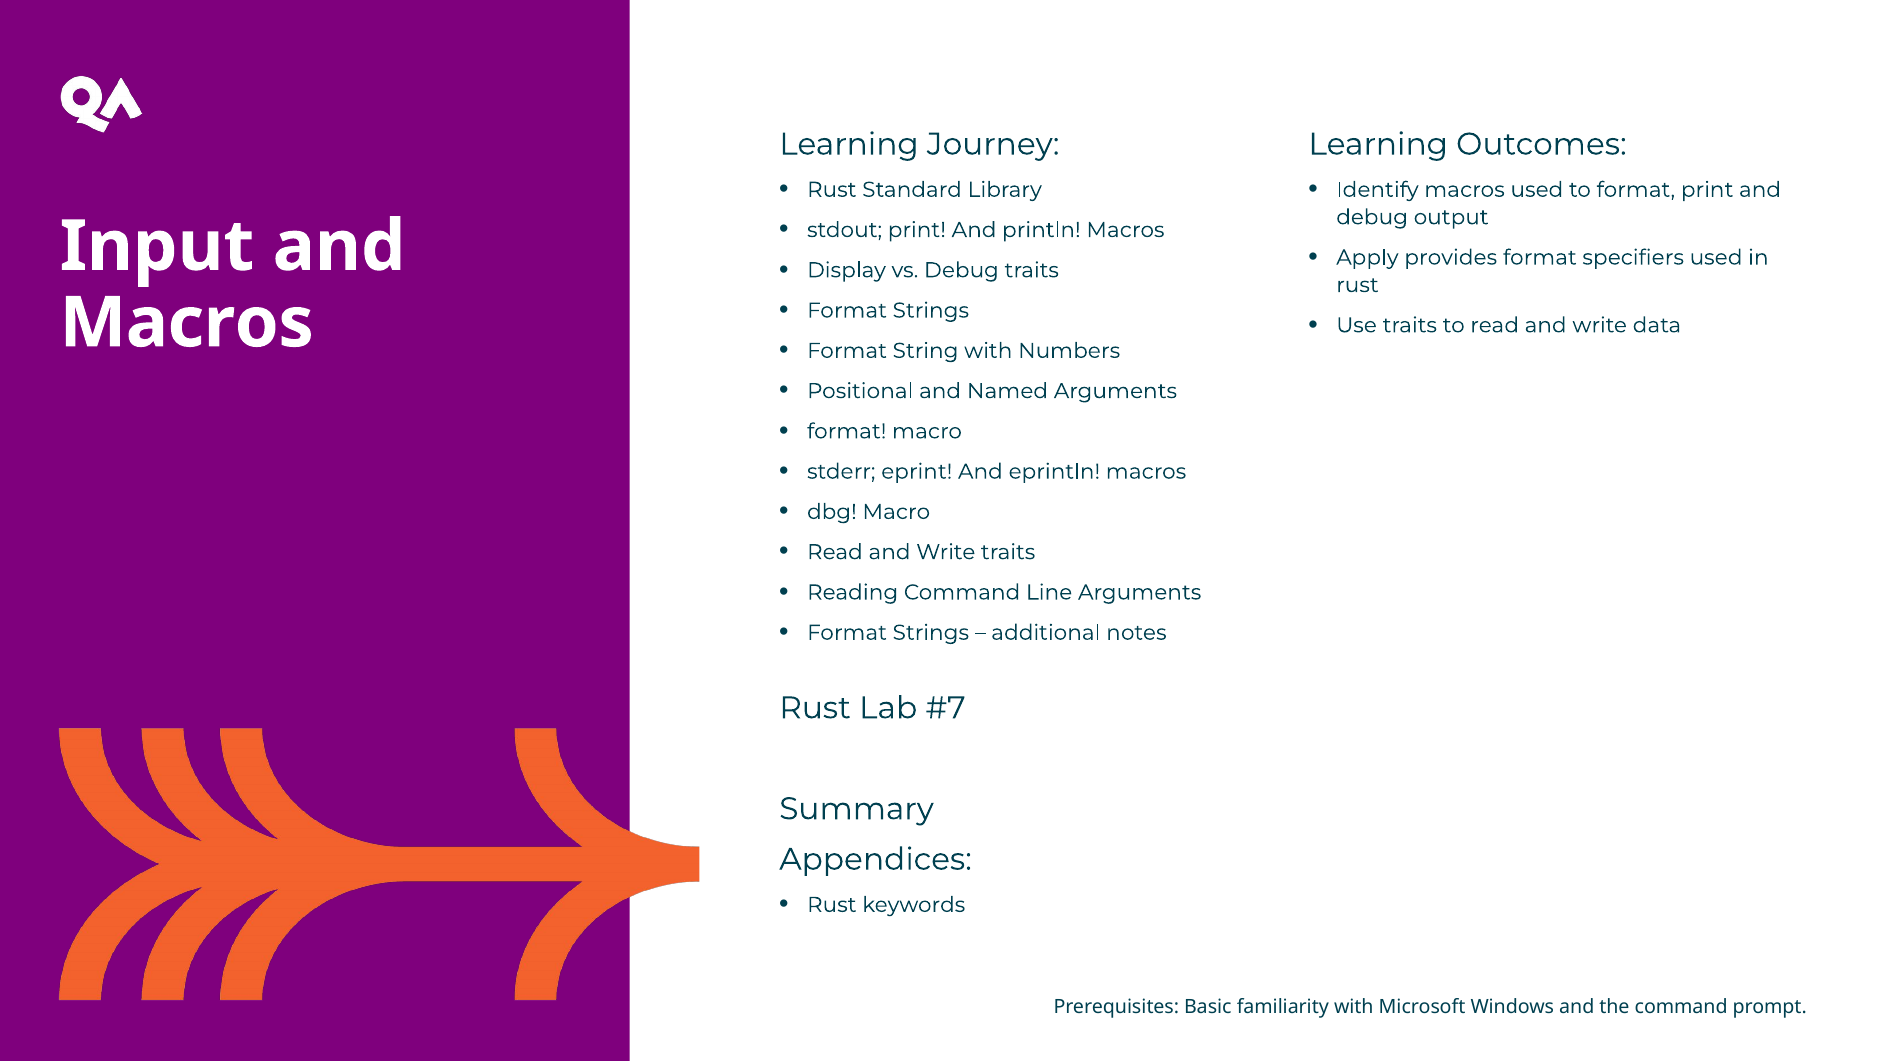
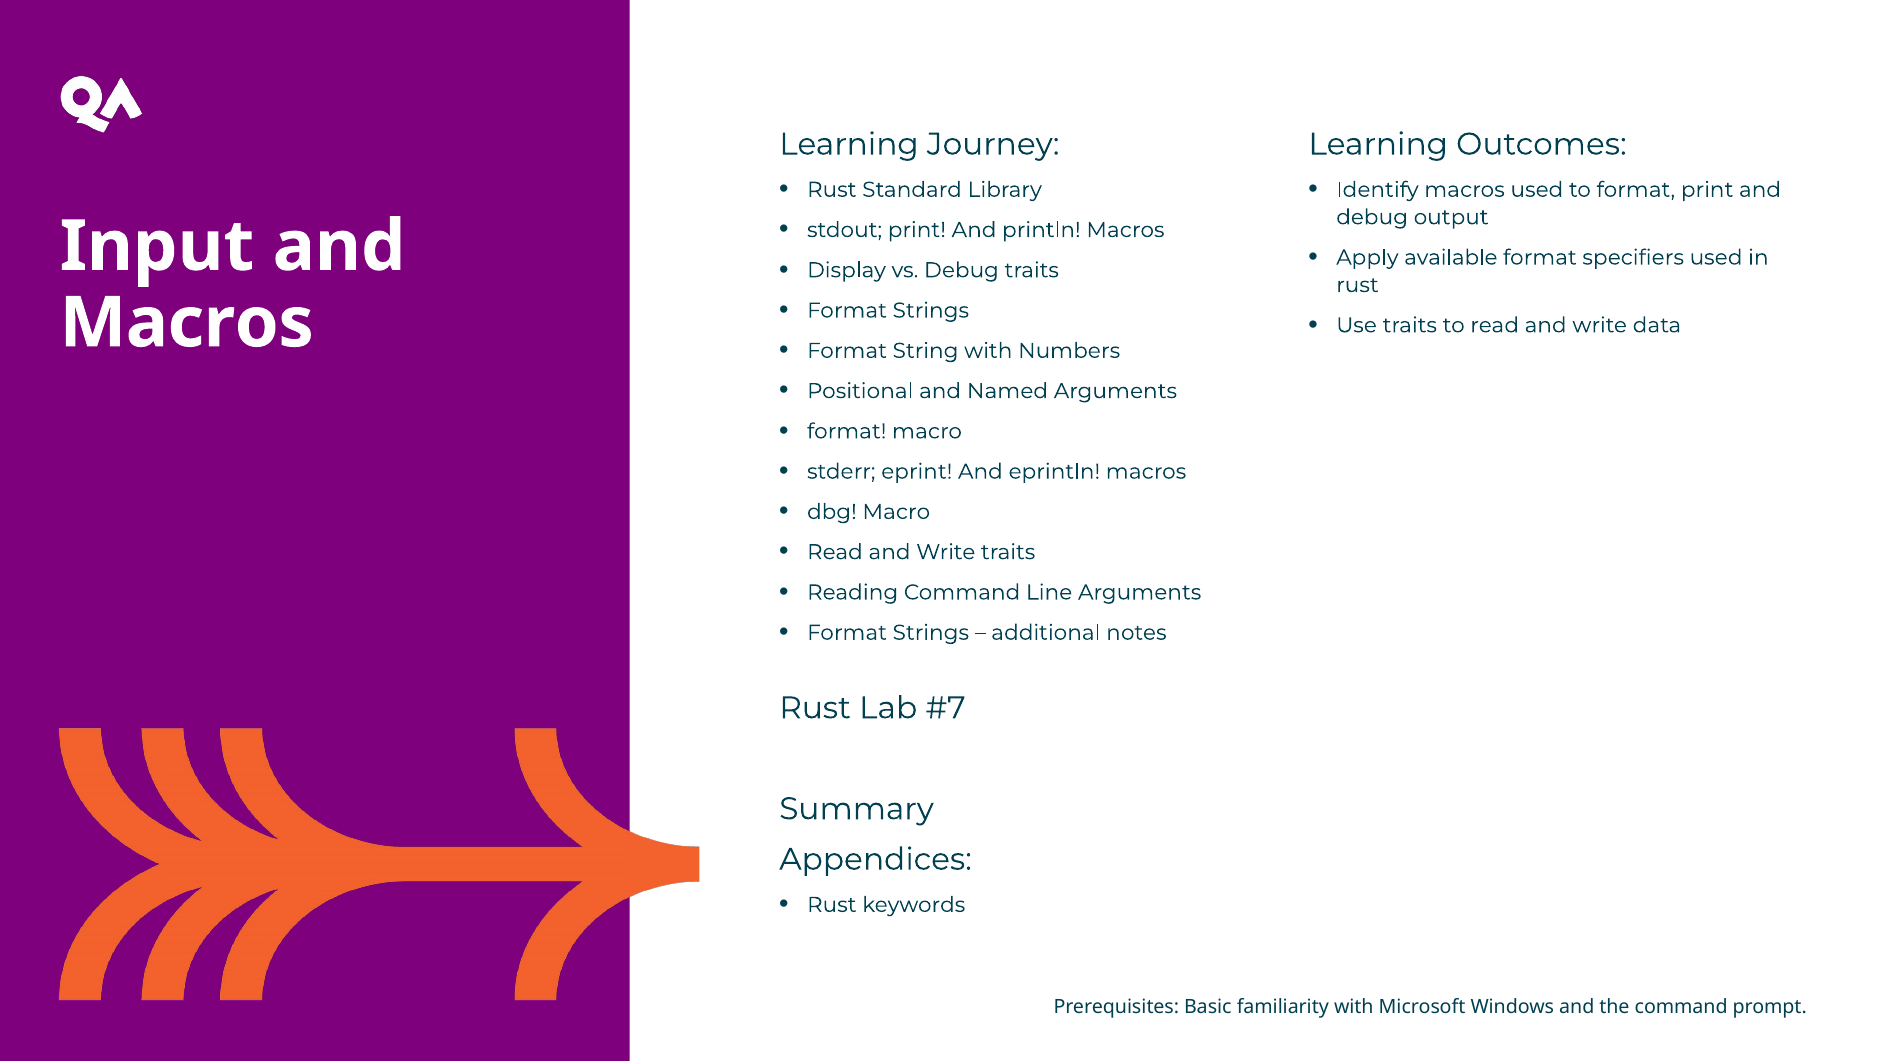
provides: provides -> available (1451, 257)
